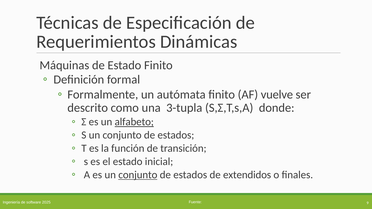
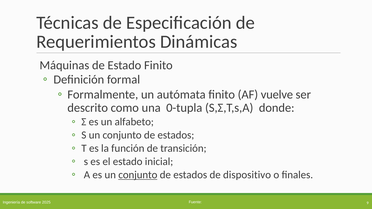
3-tupla: 3-tupla -> 0-tupla (184, 108)
alfabeto underline: present -> none (134, 122)
extendidos: extendidos -> dispositivo (247, 175)
